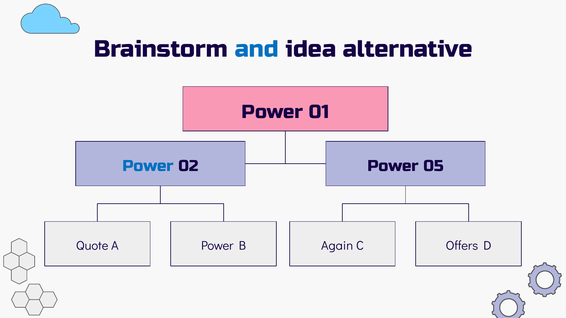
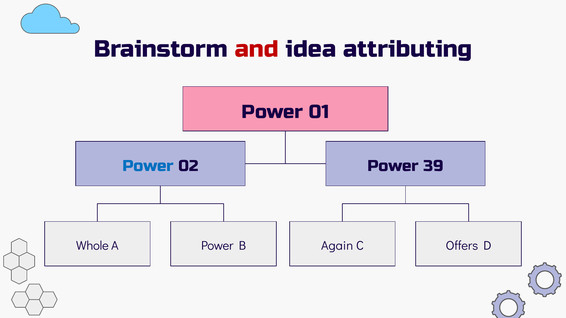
and colour: blue -> red (257, 49)
alternative: alternative -> attributing (408, 49)
05: 05 -> 39 (433, 166)
Quote: Quote -> Whole (92, 246)
